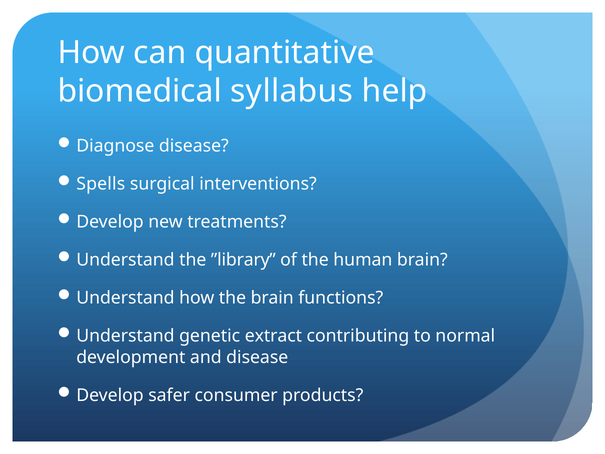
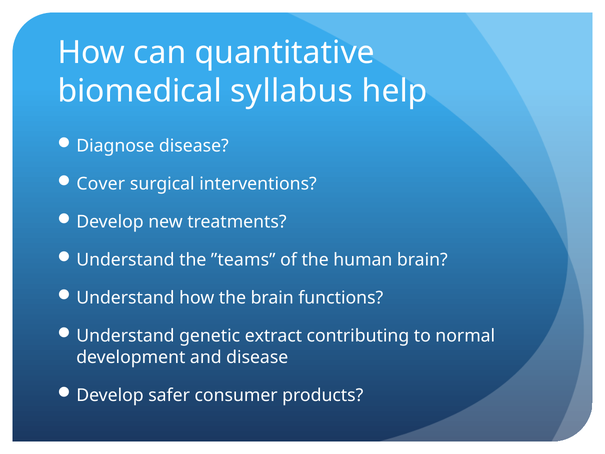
Spells: Spells -> Cover (101, 184)
”library: ”library -> ”teams (243, 260)
